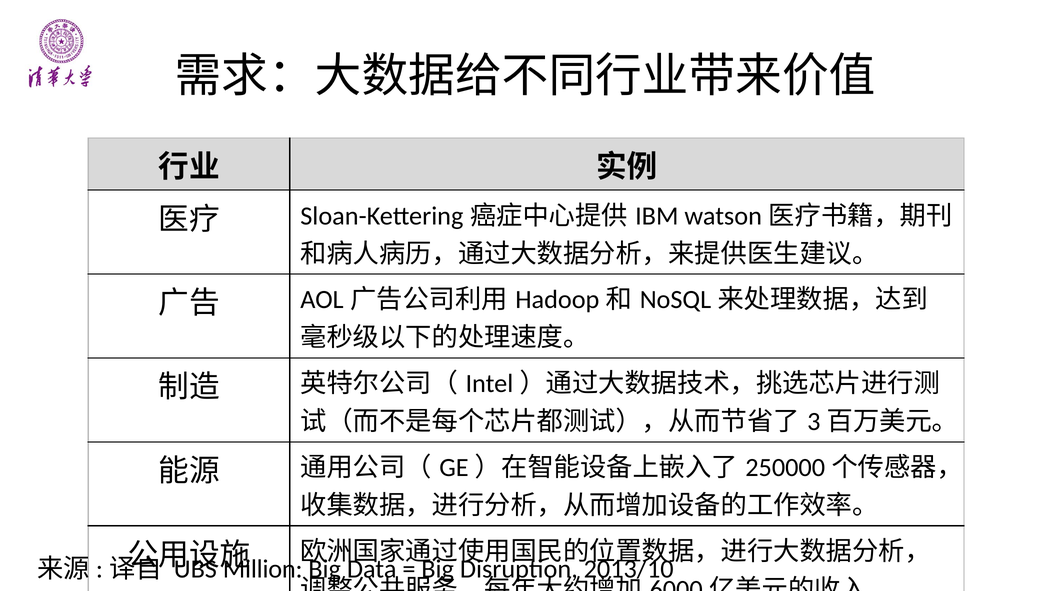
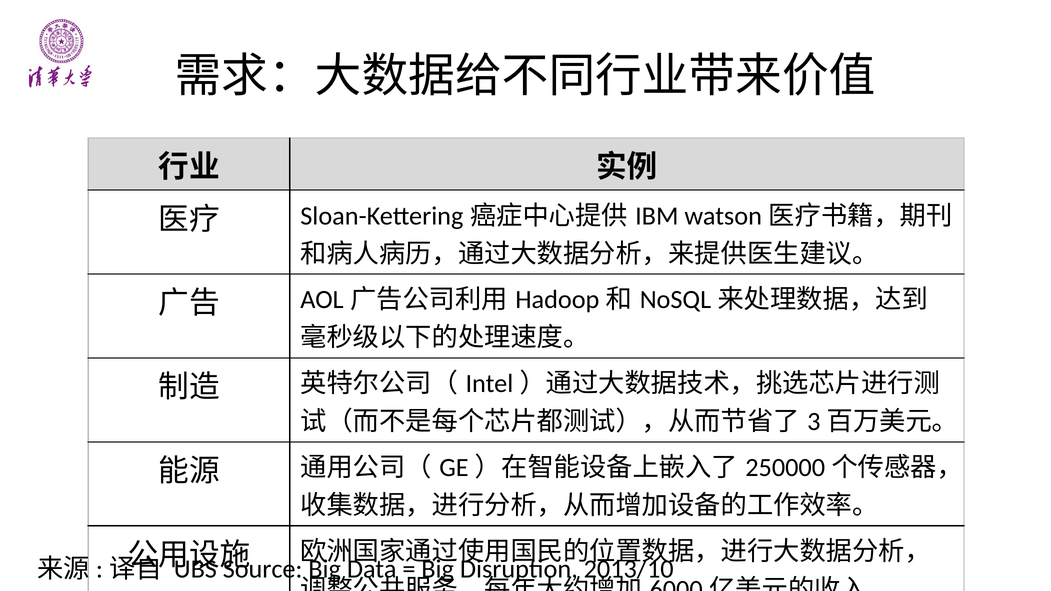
Million: Million -> Source (263, 569)
